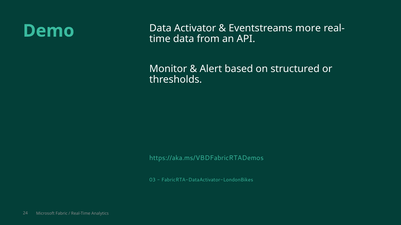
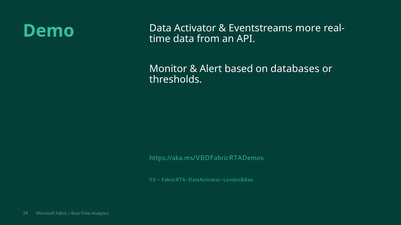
structured: structured -> databases (295, 69)
